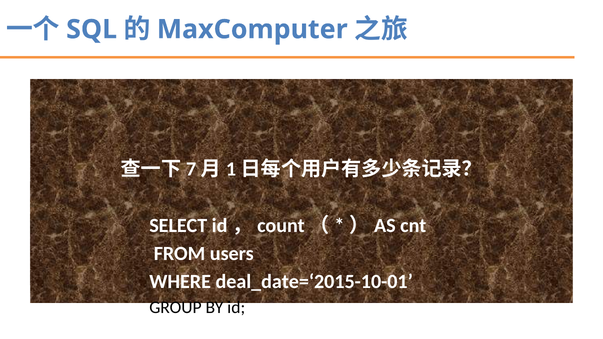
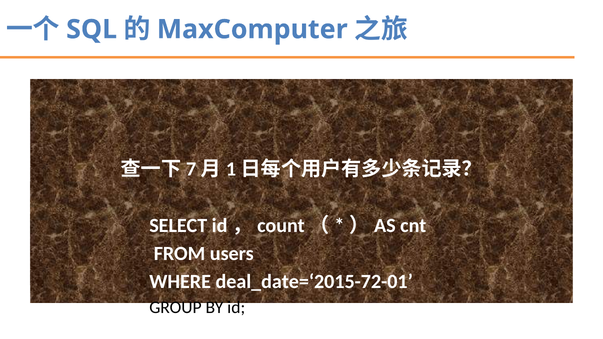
deal_date=‘2015-10-01: deal_date=‘2015-10-01 -> deal_date=‘2015-72-01 (314, 282)
